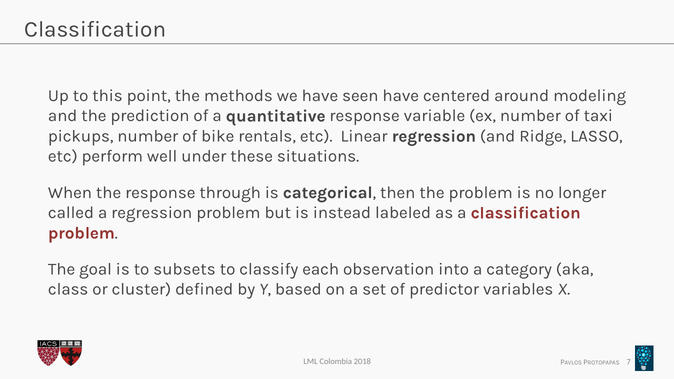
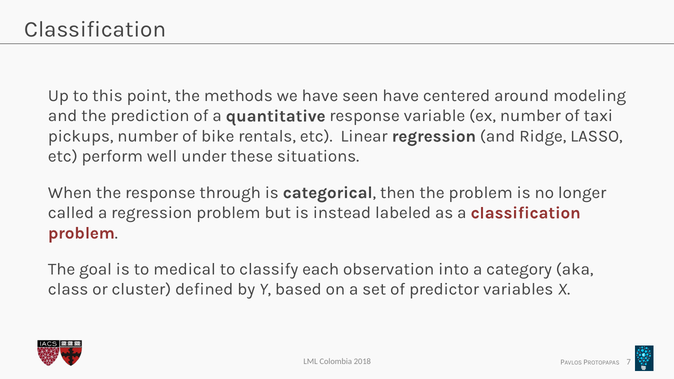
subsets: subsets -> medical (185, 269)
